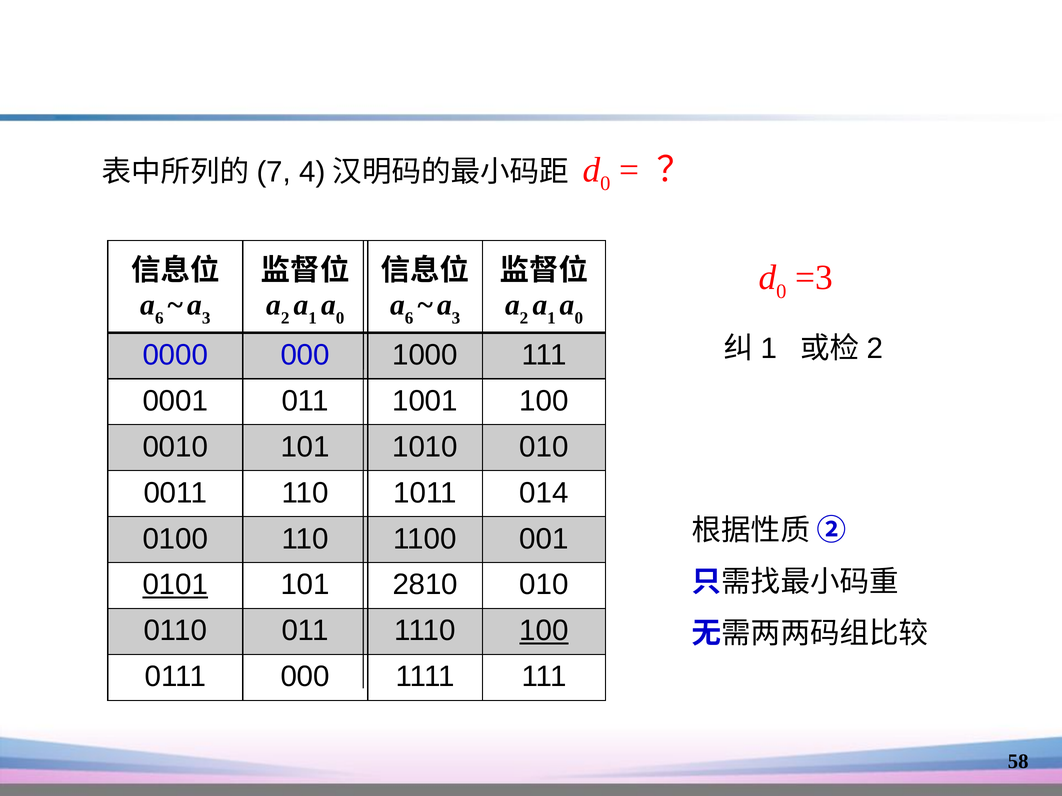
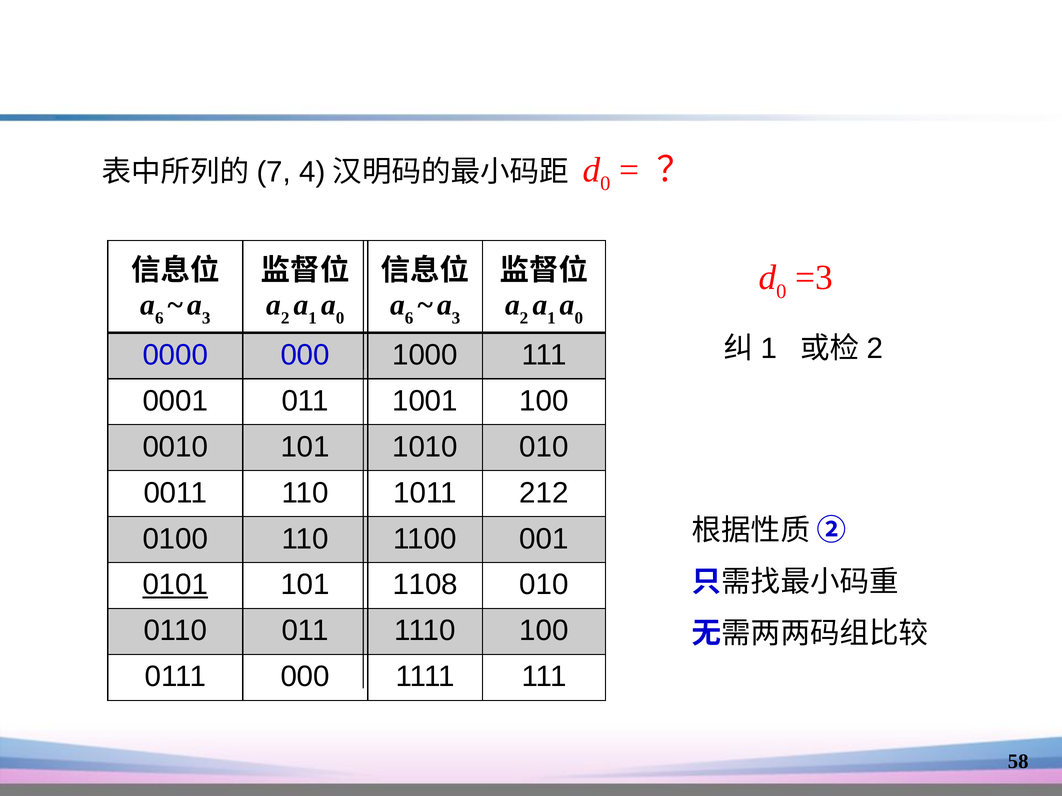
014: 014 -> 212 (544, 493)
2810: 2810 -> 1108 (425, 585)
100 underline: present -> none (544, 631)
